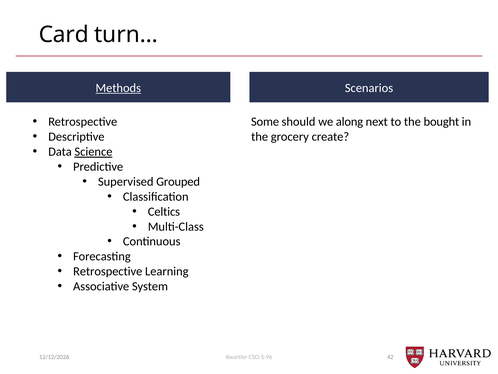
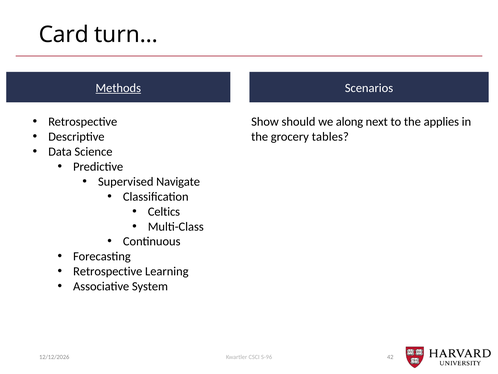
Some: Some -> Show (265, 122)
bought: bought -> applies (441, 122)
create: create -> tables (330, 137)
Science underline: present -> none (93, 152)
Grouped: Grouped -> Navigate (178, 181)
